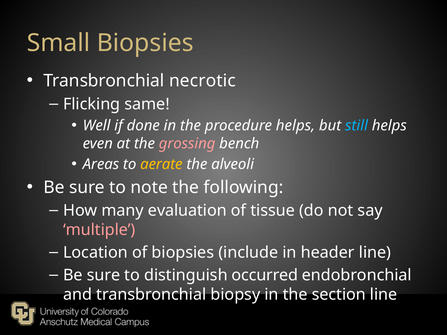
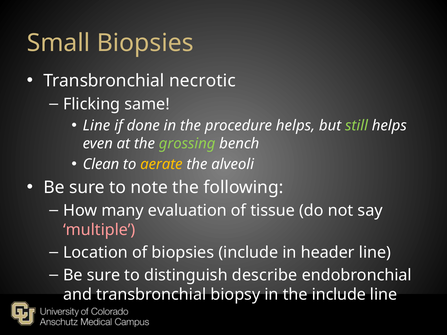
Well: Well -> Line (96, 126)
still colour: light blue -> light green (357, 126)
grossing colour: pink -> light green (187, 144)
Areas: Areas -> Clean (101, 164)
occurred: occurred -> describe (265, 275)
the section: section -> include (339, 295)
